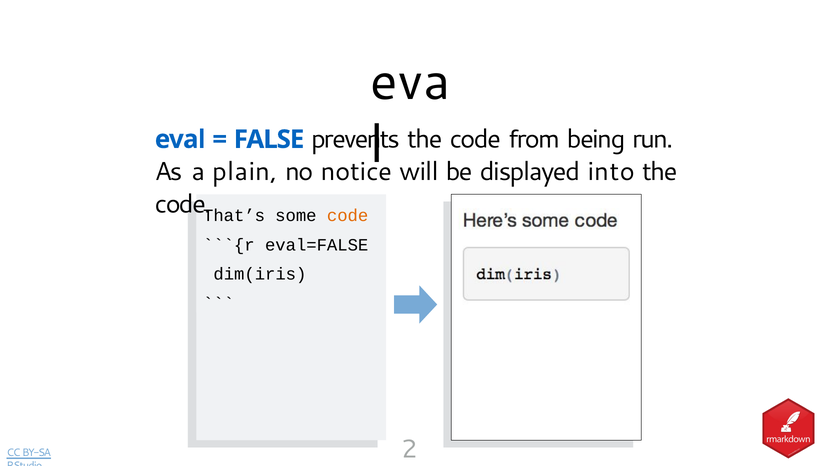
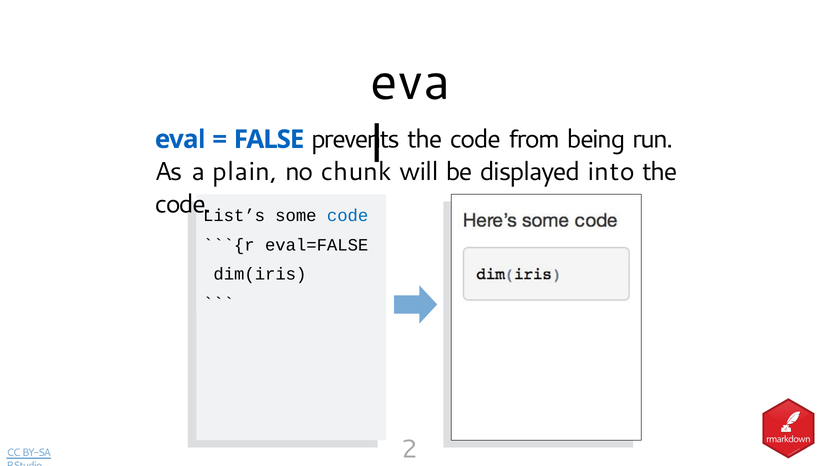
notice: notice -> chunk (356, 172)
That’s: That’s -> List’s (234, 216)
code colour: orange -> blue (348, 216)
